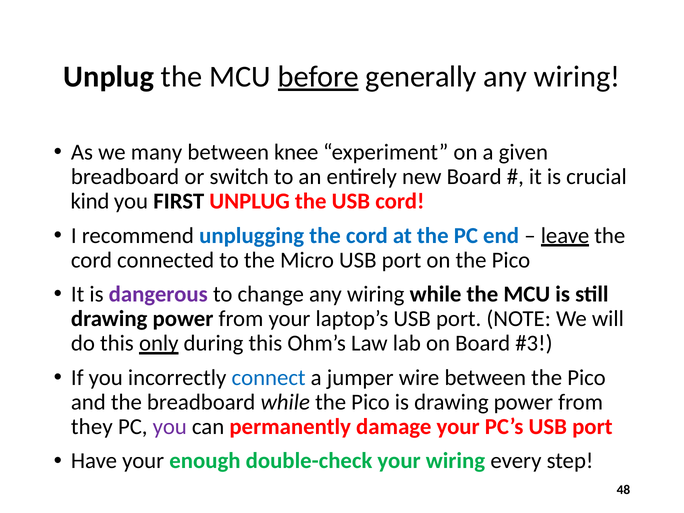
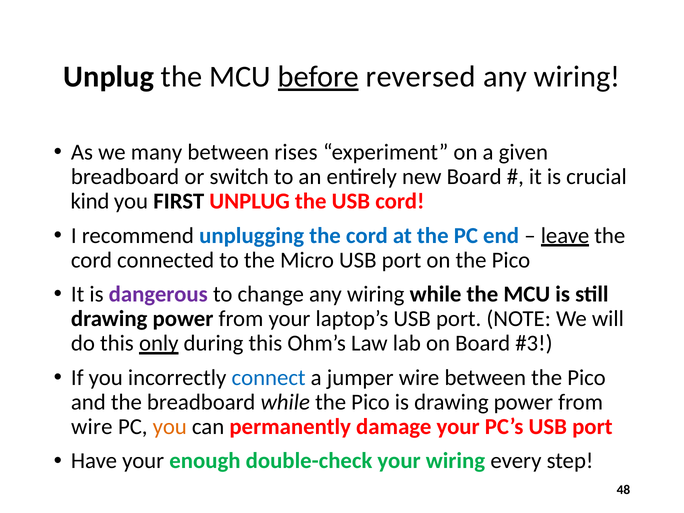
generally: generally -> reversed (421, 77)
knee: knee -> rises (296, 152)
they: they -> wire (92, 427)
you colour: purple -> orange (170, 427)
